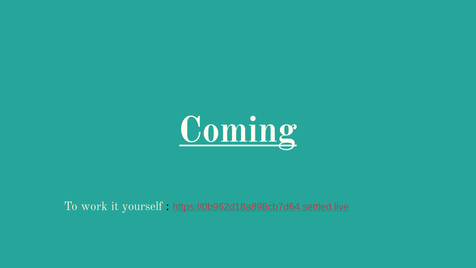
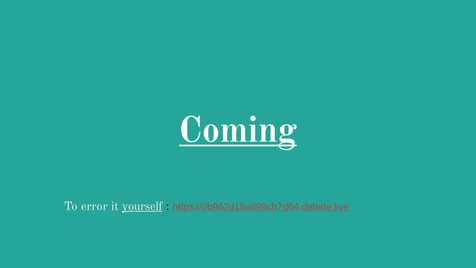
work: work -> error (94, 206)
yourself underline: none -> present (142, 206)
https://0b962d18a898cb7d64.settled.live: https://0b962d18a898cb7d64.settled.live -> https://0b962d18a898cb7d64.debate.live (261, 207)
